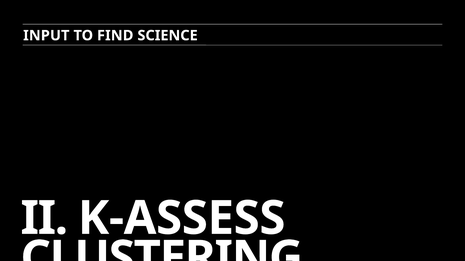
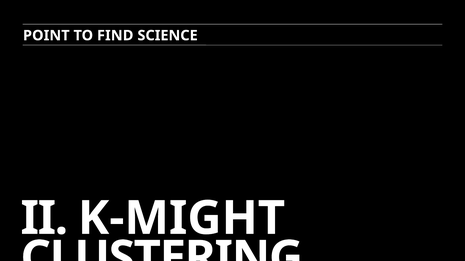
INPUT: INPUT -> POINT (46, 36)
K-ASSESS: K-ASSESS -> K-MIGHT (181, 218)
